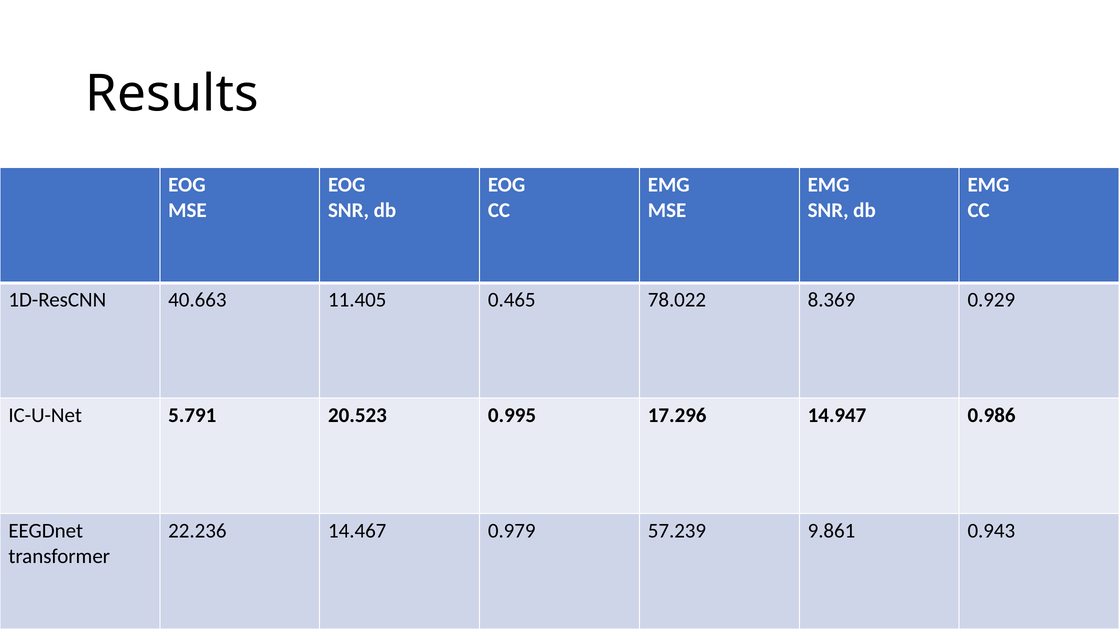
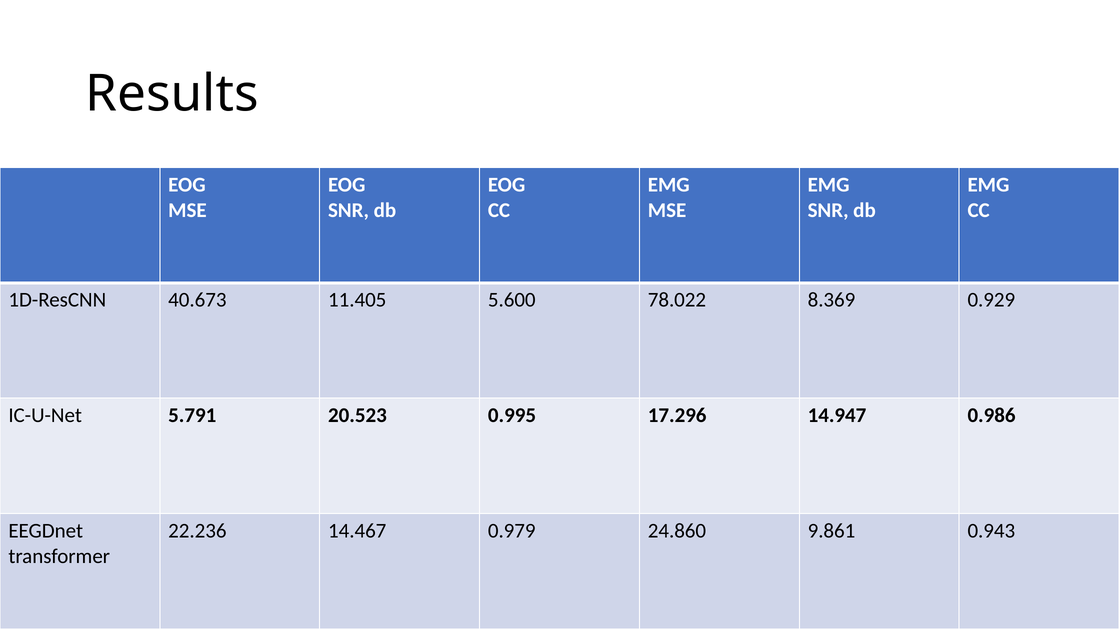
40.663: 40.663 -> 40.673 (197, 300)
0.465: 0.465 -> 5.600 (512, 300)
57.239: 57.239 -> 24.860 (677, 531)
